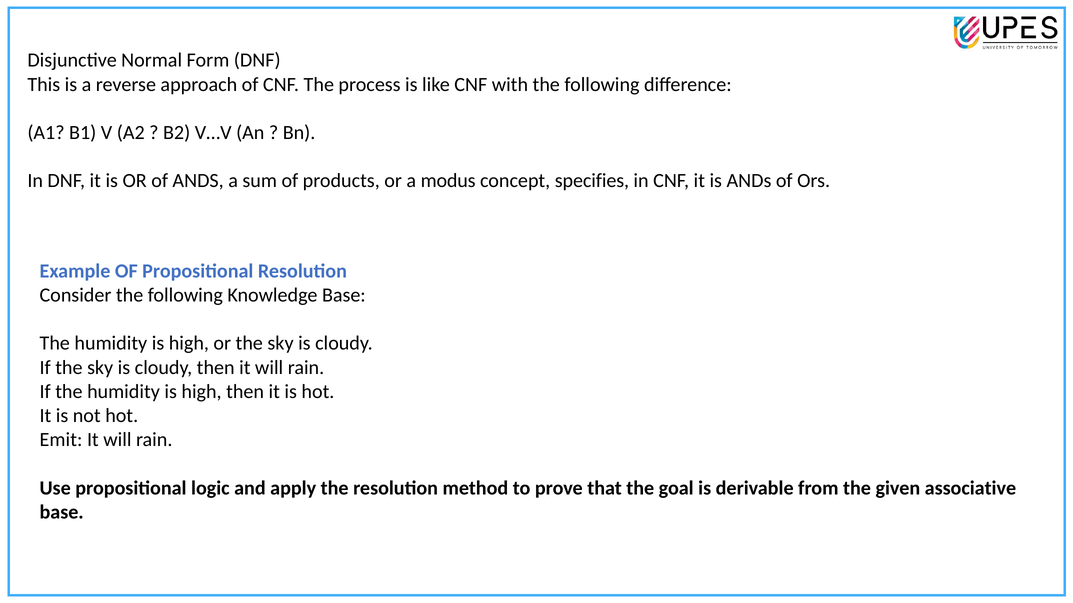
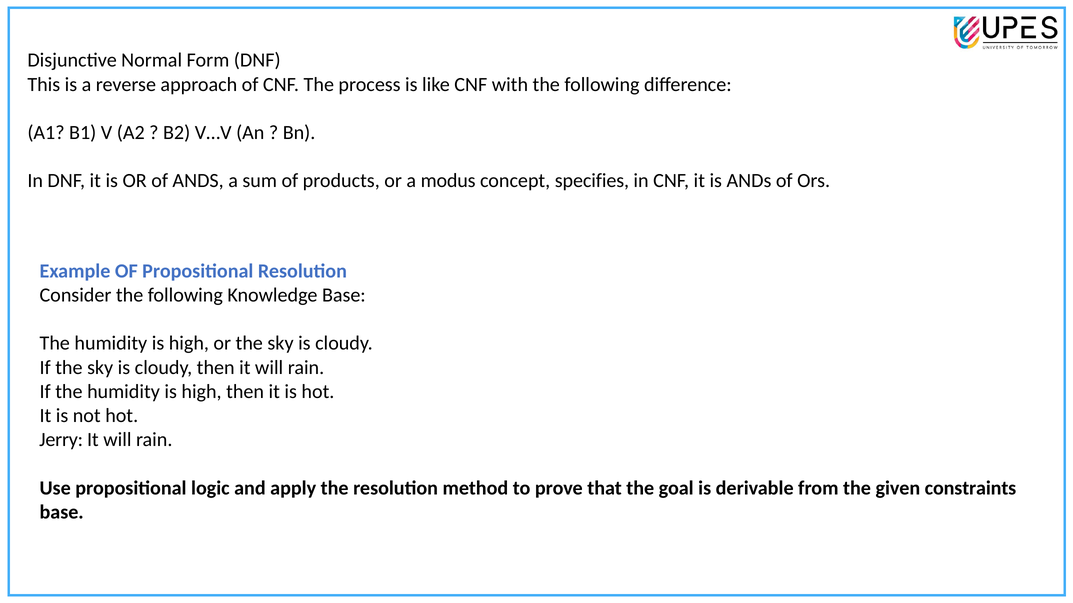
Emit: Emit -> Jerry (61, 440)
associative: associative -> constraints (970, 489)
